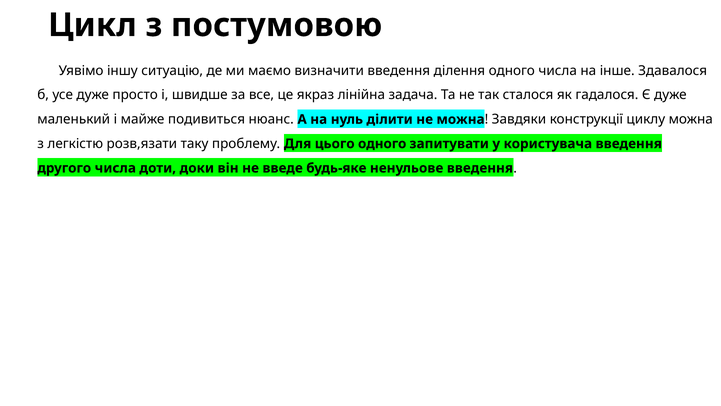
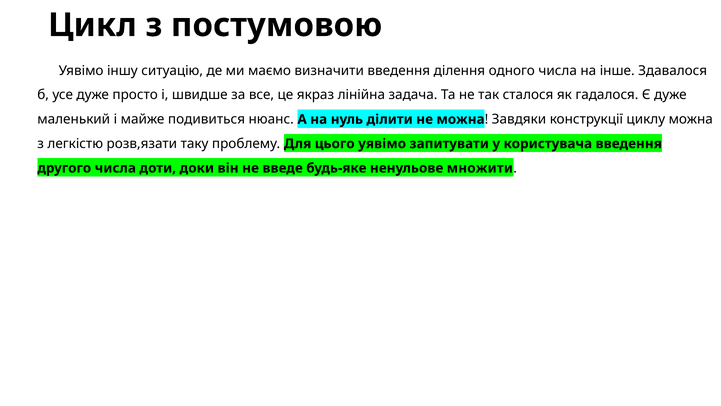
цього одного: одного -> уявімо (382, 144)
ненульове введення: введення -> множити (480, 168)
